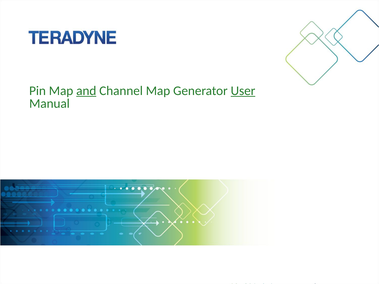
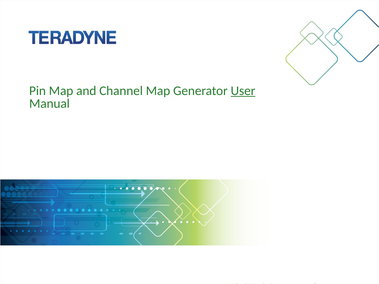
and underline: present -> none (86, 91)
